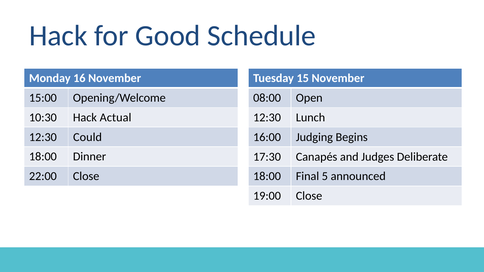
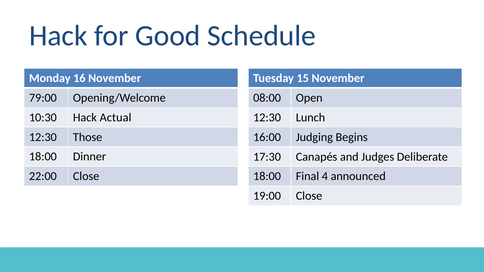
15:00: 15:00 -> 79:00 (43, 98)
Could: Could -> Those (88, 137)
5: 5 -> 4 (325, 176)
